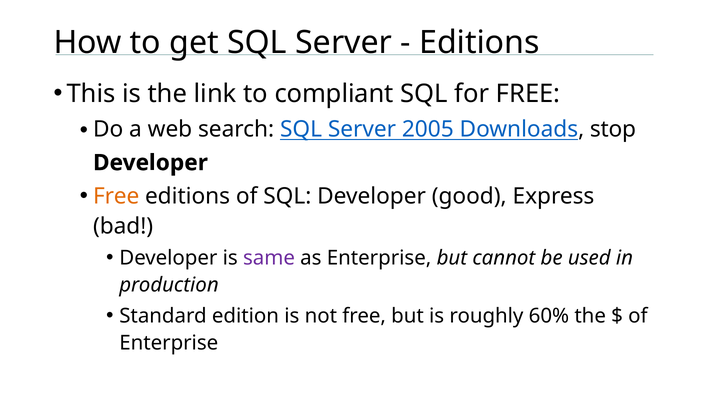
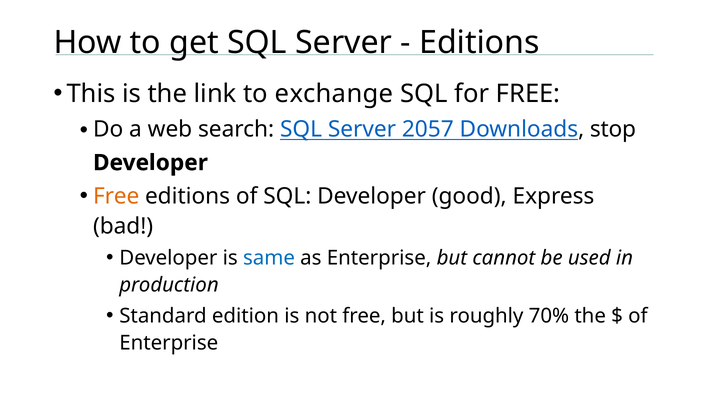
compliant: compliant -> exchange (334, 94)
2005: 2005 -> 2057 (428, 129)
same colour: purple -> blue (269, 258)
60%: 60% -> 70% (549, 316)
